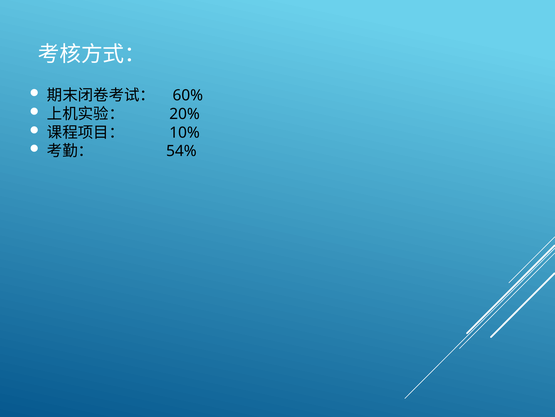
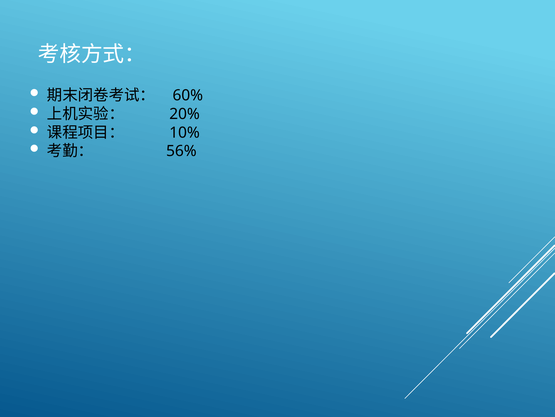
54%: 54% -> 56% (181, 151)
